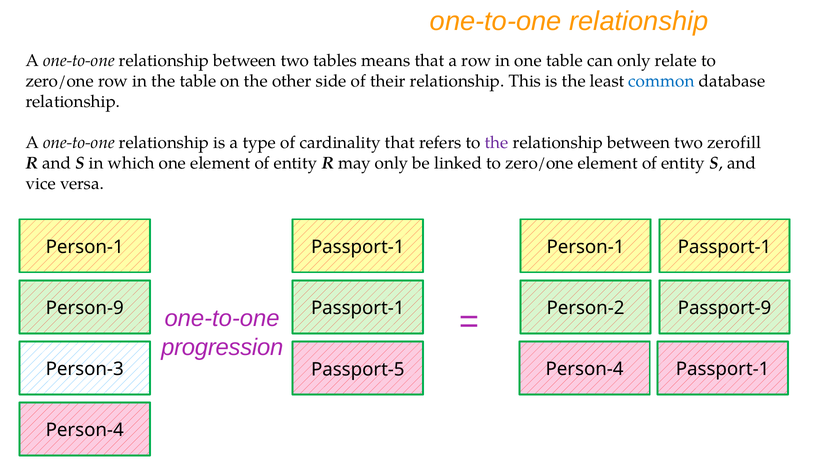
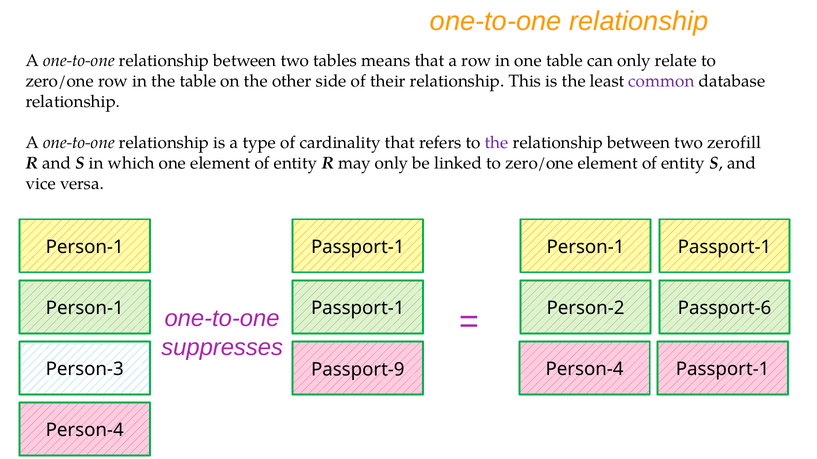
common colour: blue -> purple (662, 81)
Person-9: Person-9 -> Person-1 (85, 308)
Passport-9: Passport-9 -> Passport-6 (724, 308)
progression: progression -> suppresses (222, 348)
Passport-5: Passport-5 -> Passport-9 (358, 370)
